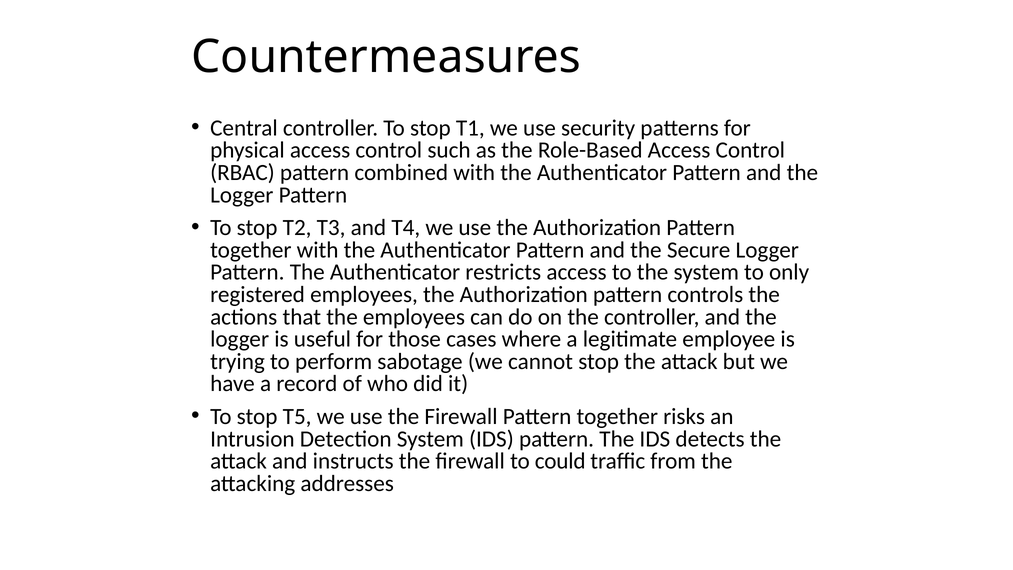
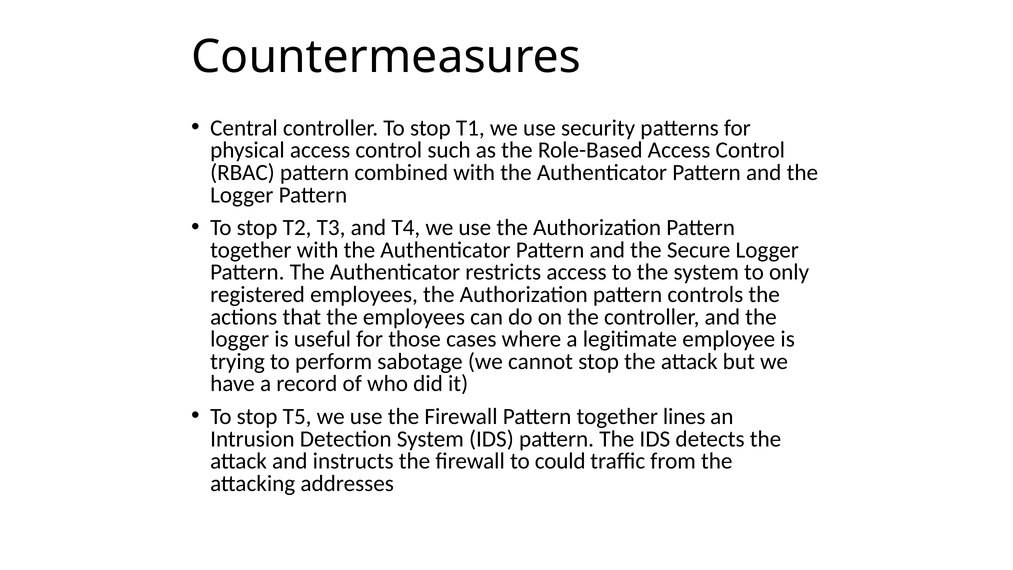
risks: risks -> lines (684, 416)
